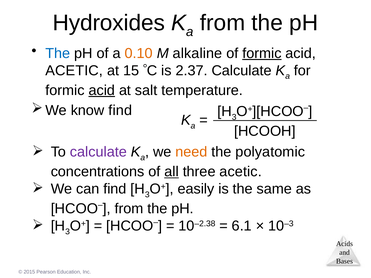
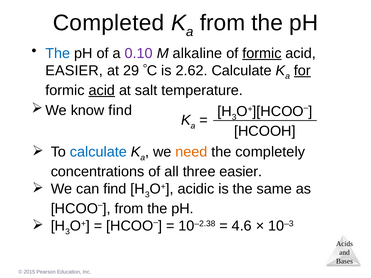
Hydroxides: Hydroxides -> Completed (109, 23)
0.10 colour: orange -> purple (139, 53)
ACETIC: ACETIC -> EASIER (74, 71)
15: 15 -> 29 (131, 71)
2.37: 2.37 -> 2.62 (192, 71)
for underline: none -> present (302, 71)
calculate colour: purple -> blue (98, 152)
polyatomic: polyatomic -> completely (270, 152)
all underline: present -> none (172, 172)
three acetic: acetic -> easier (241, 172)
easily: easily -> acidic (196, 189)
6.1: 6.1 -> 4.6 (242, 226)
